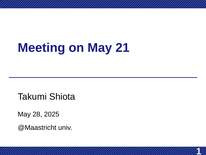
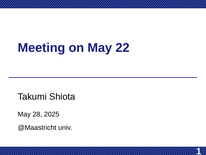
21: 21 -> 22 (123, 48)
